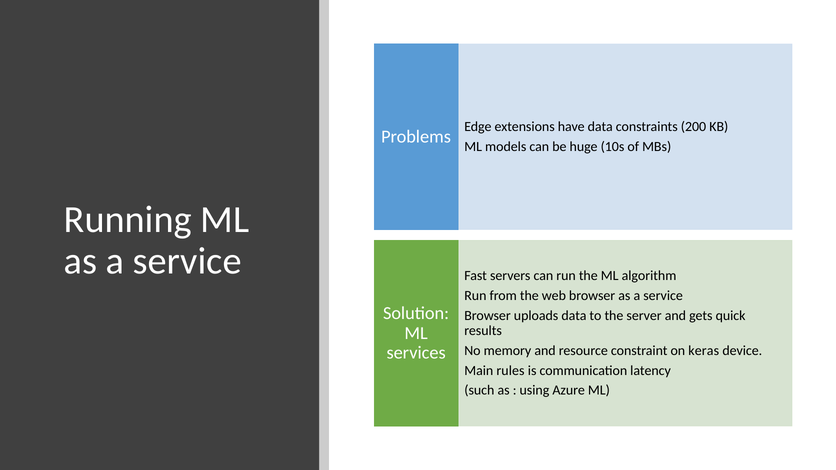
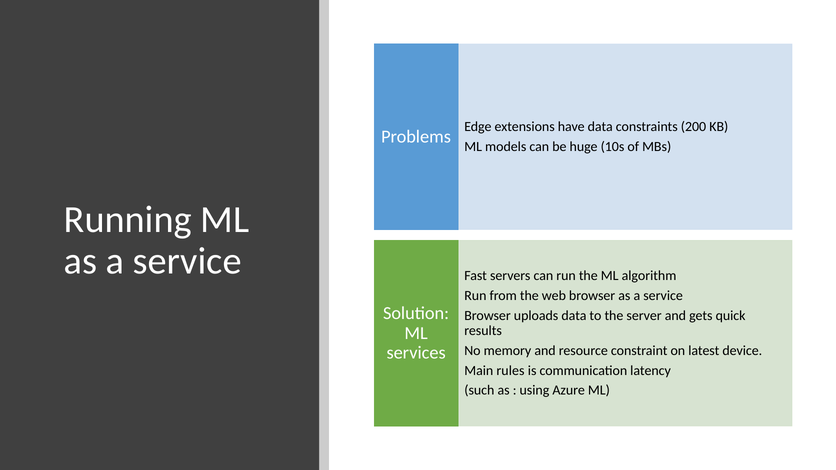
keras: keras -> latest (704, 351)
